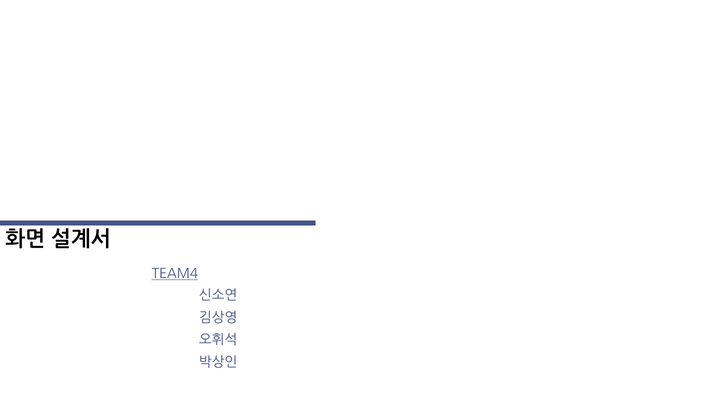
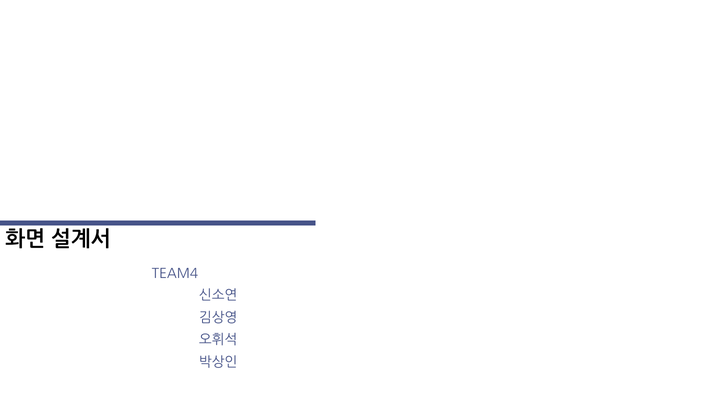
TEAM4 underline: present -> none (175, 274)
